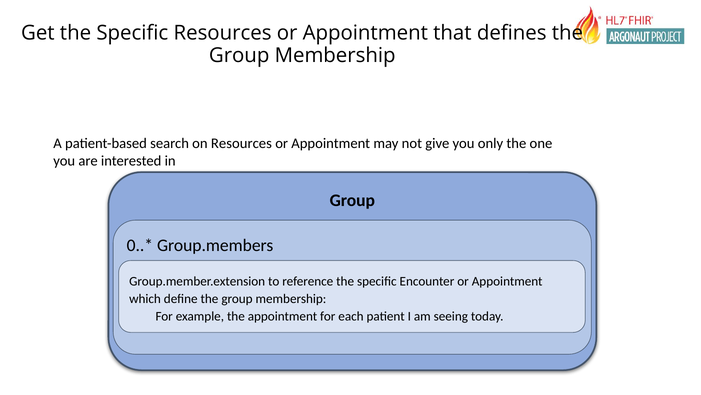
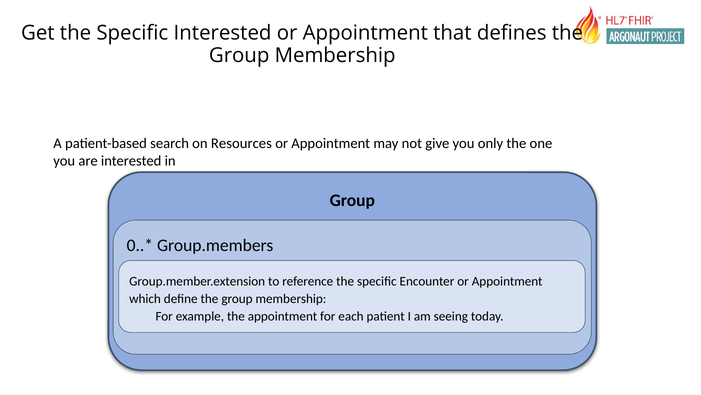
Specific Resources: Resources -> Interested (223, 33)
